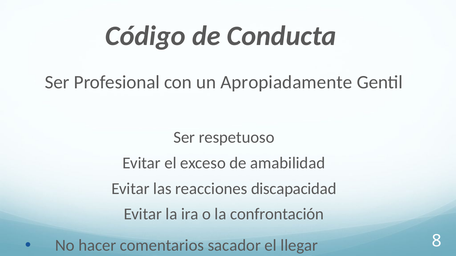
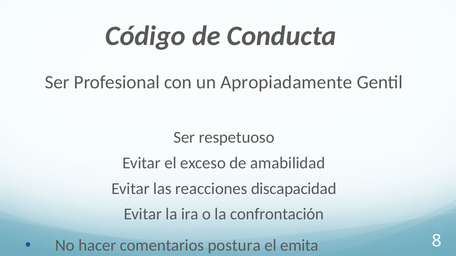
sacador: sacador -> postura (234, 246)
llegar: llegar -> emita (299, 246)
